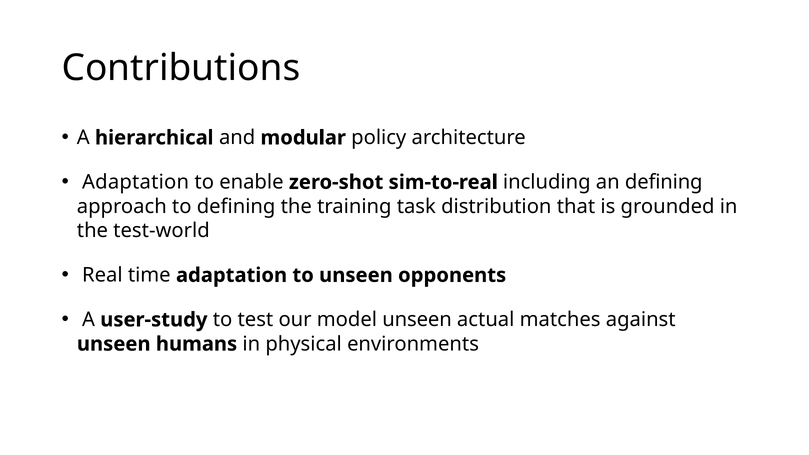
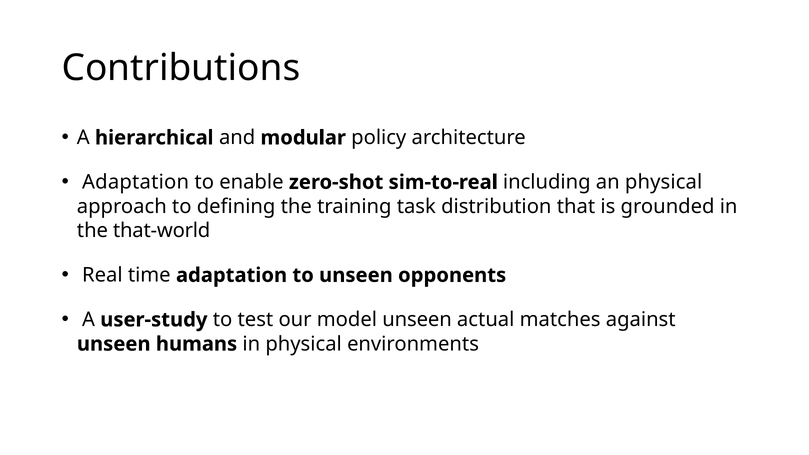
an defining: defining -> physical (664, 182)
test-world: test-world -> that-world (162, 231)
